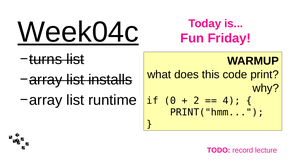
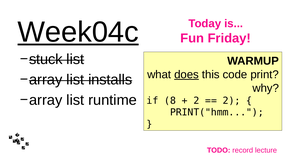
turns: turns -> stuck (46, 59)
does underline: none -> present (187, 75)
0: 0 -> 8 (170, 101)
4: 4 -> 2 (232, 101)
